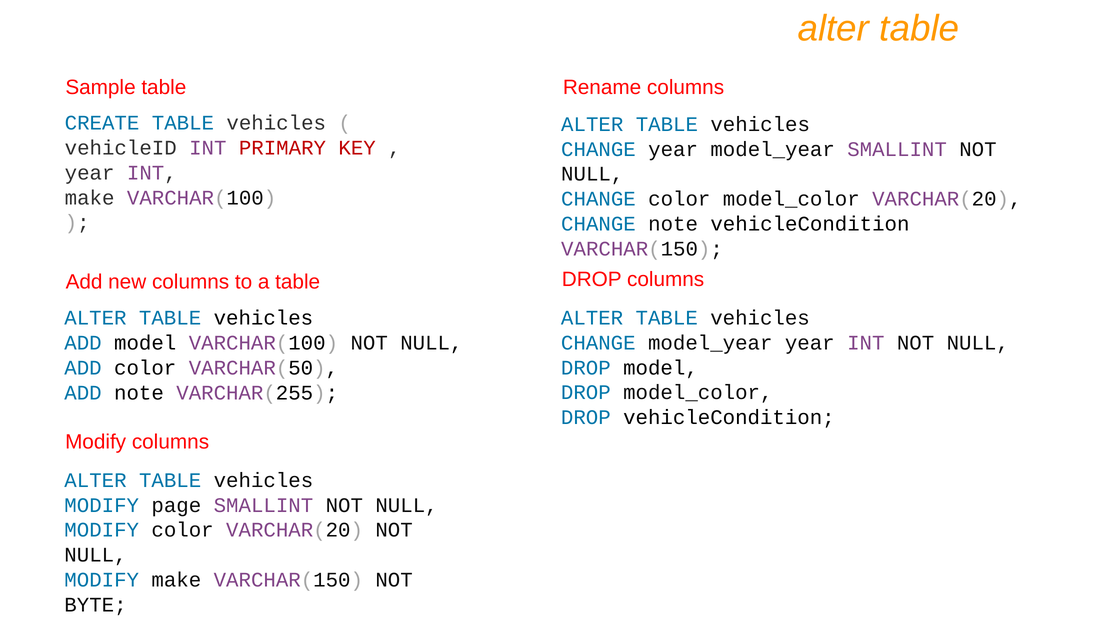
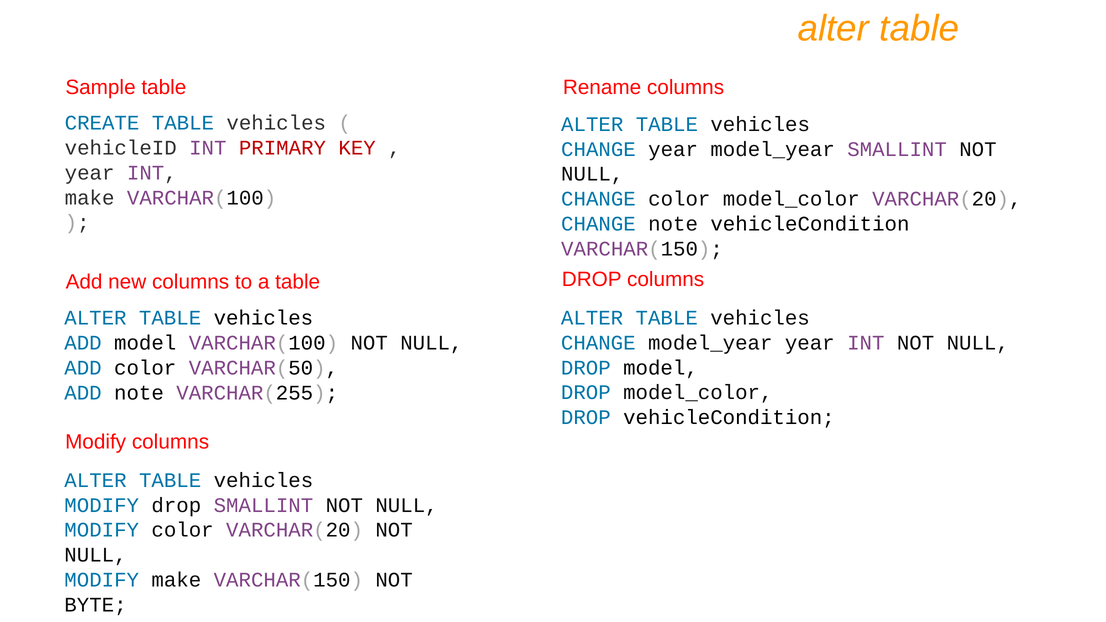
MODIFY page: page -> drop (176, 505)
